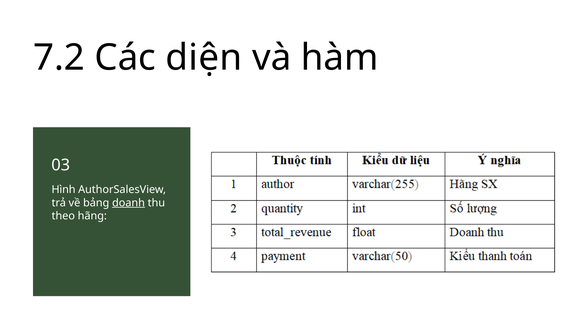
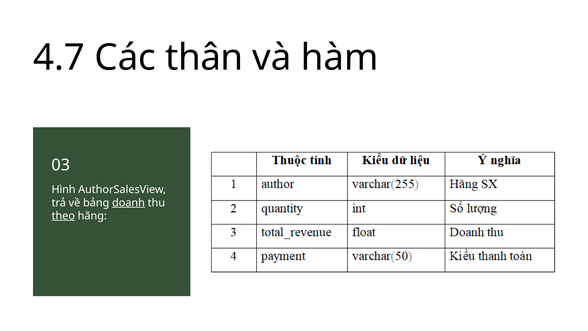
7.2: 7.2 -> 4.7 (59, 58)
diện: diện -> thân (204, 58)
theo underline: none -> present (63, 216)
